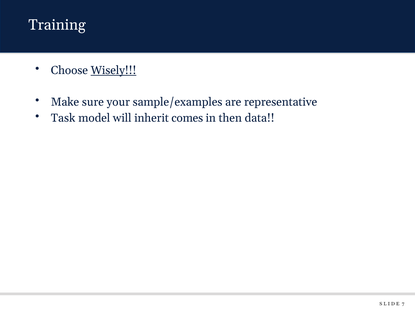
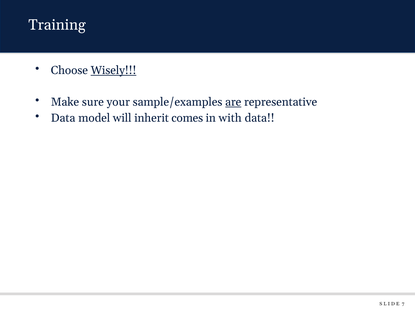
are underline: none -> present (233, 102)
Task: Task -> Data (63, 118)
then: then -> with (230, 118)
